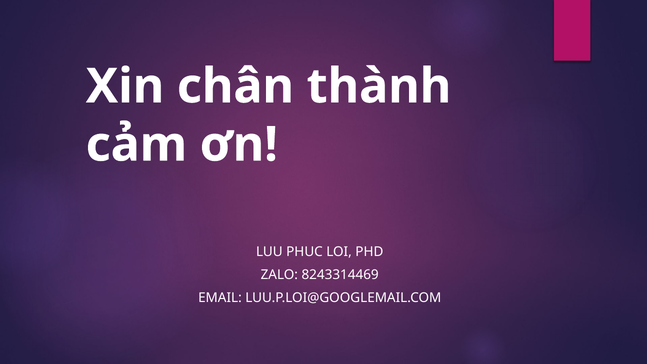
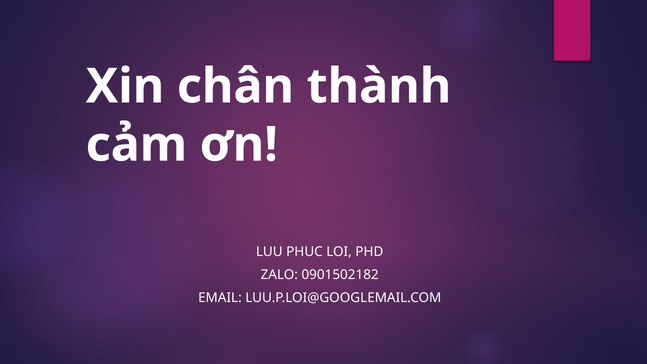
8243314469: 8243314469 -> 0901502182 (340, 275)
